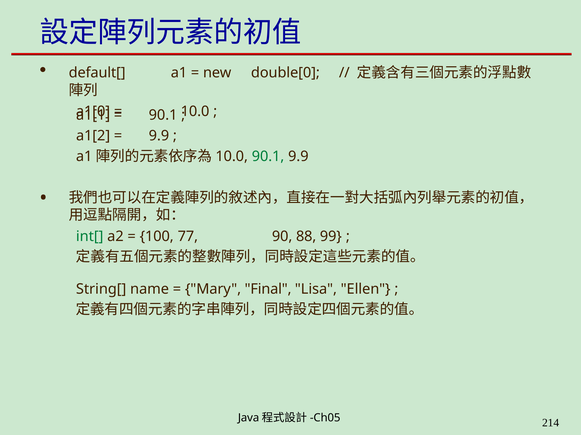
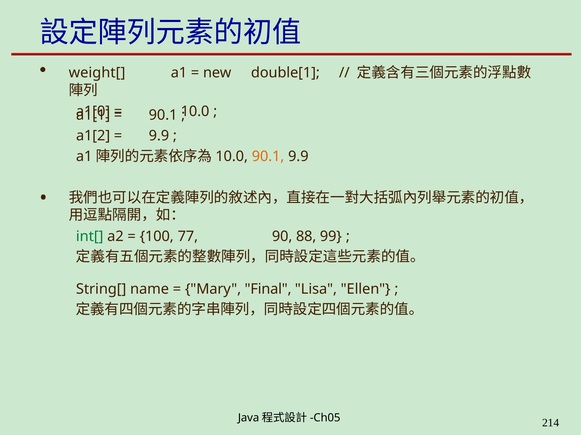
default[: default[ -> weight[ (97, 73)
double[0: double[0 -> double[1 (285, 73)
90.1 colour: green -> orange (268, 157)
